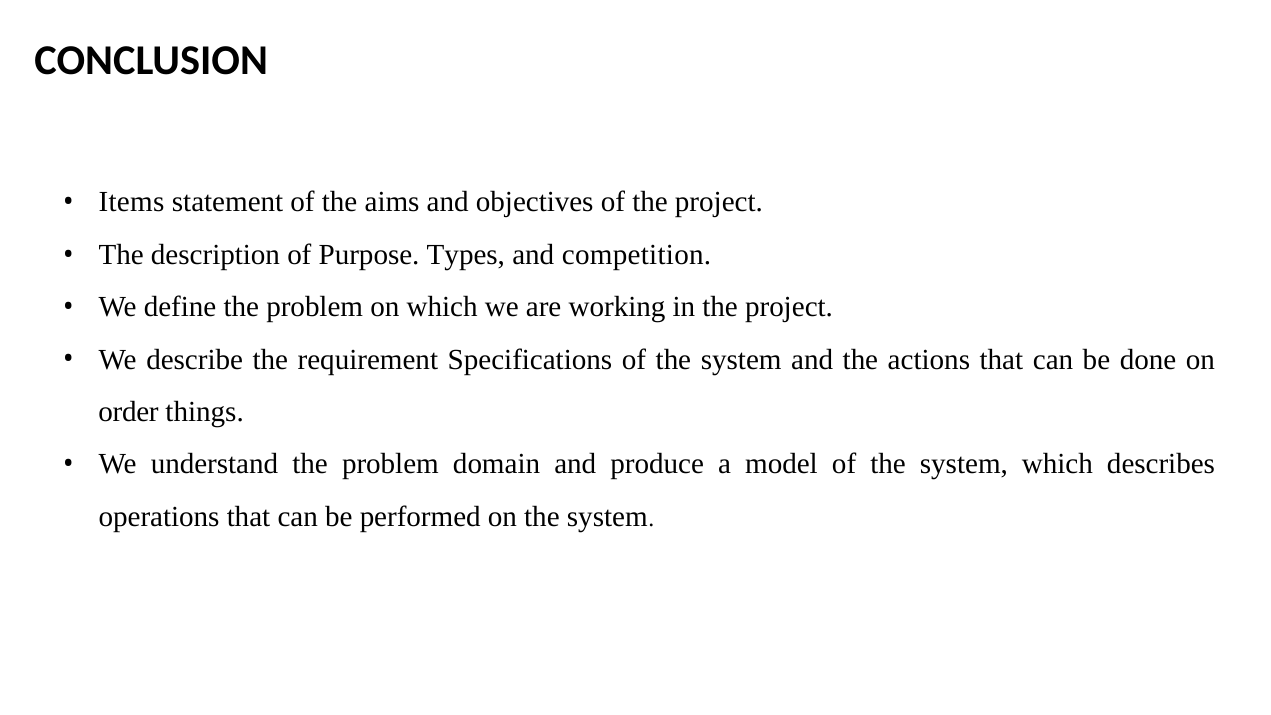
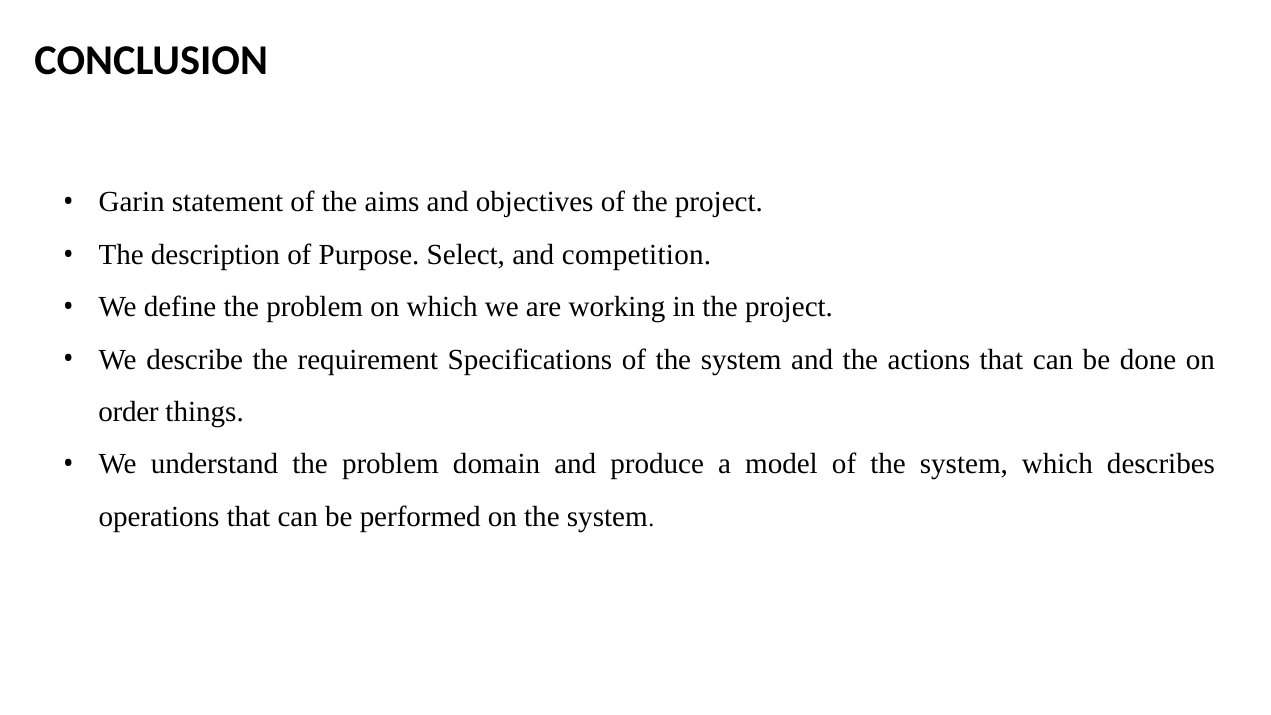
Items: Items -> Garin (132, 202)
Types: Types -> Select (466, 255)
